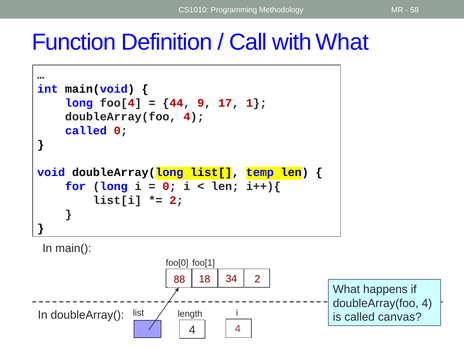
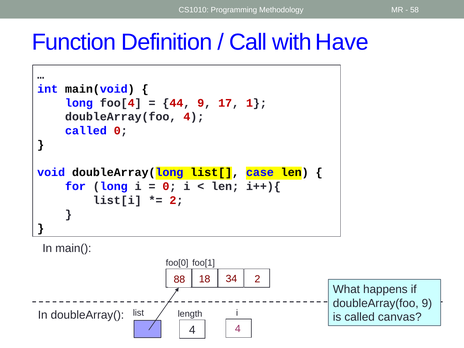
with What: What -> Have (342, 42)
temp: temp -> case (260, 172)
4: 4 -> 9 (427, 303)
